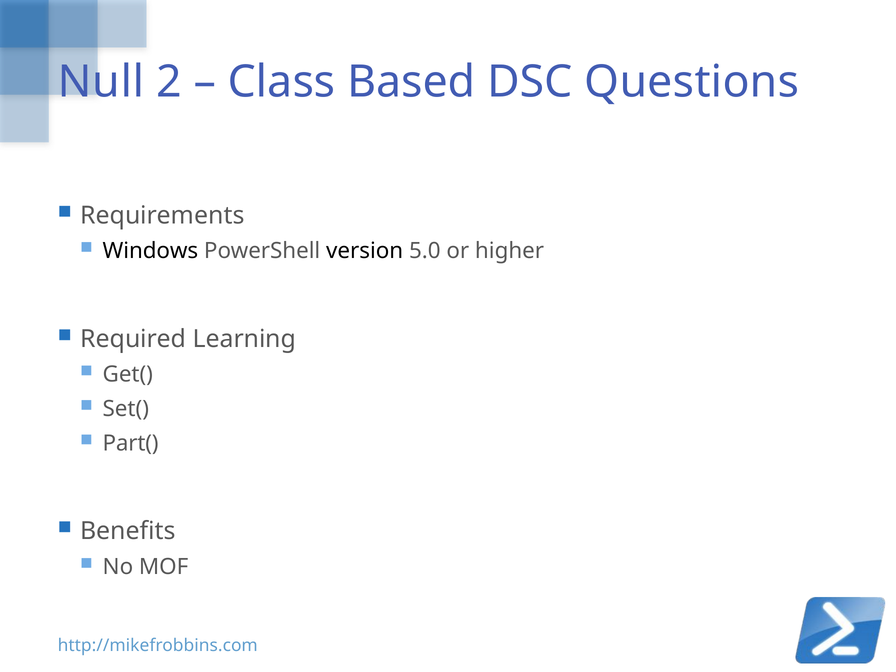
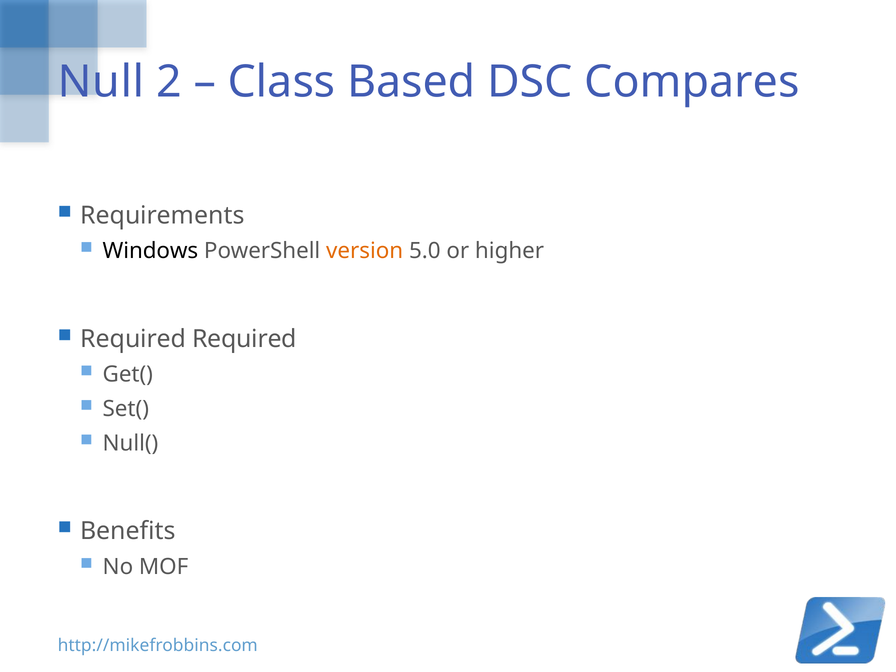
Questions: Questions -> Compares (692, 82)
version colour: black -> orange (365, 251)
Required Learning: Learning -> Required (244, 339)
Part(: Part( -> Null( (130, 443)
